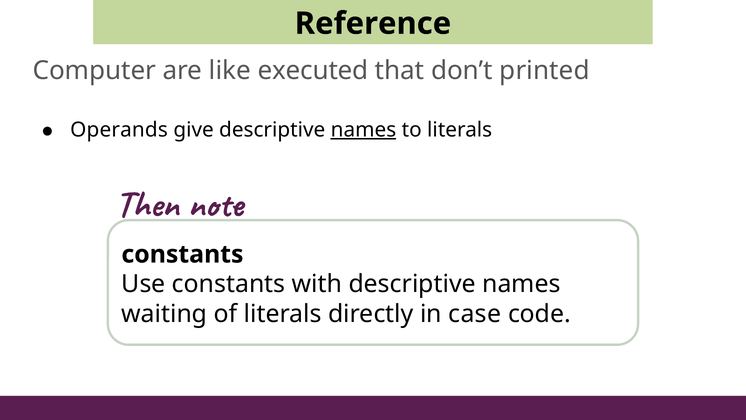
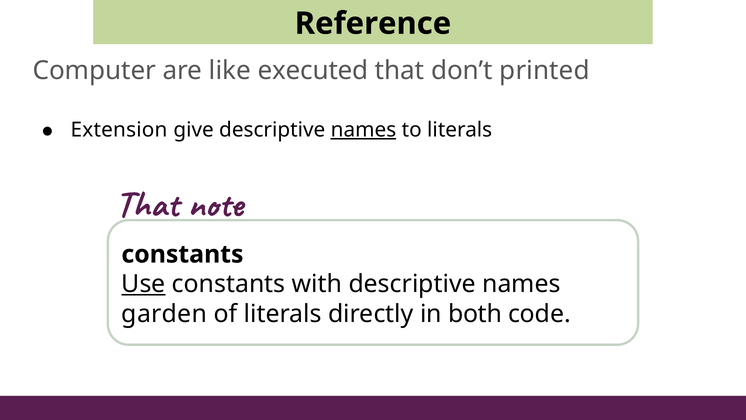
Operands: Operands -> Extension (119, 130)
Then: Then -> That (147, 204)
Use underline: none -> present (143, 284)
waiting: waiting -> garden (164, 314)
case: case -> both (475, 314)
